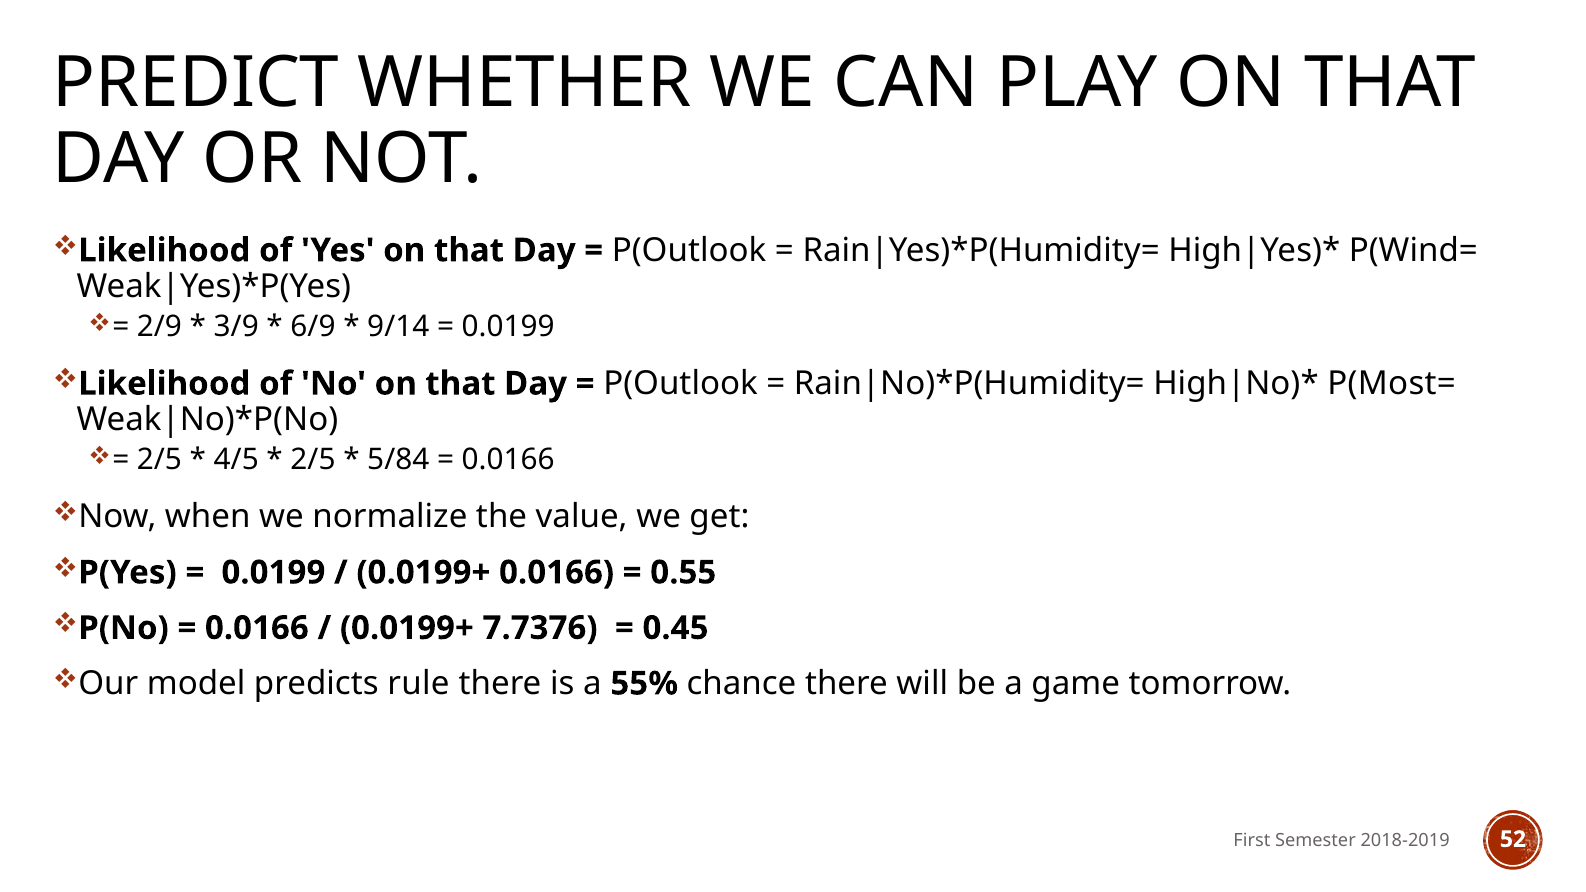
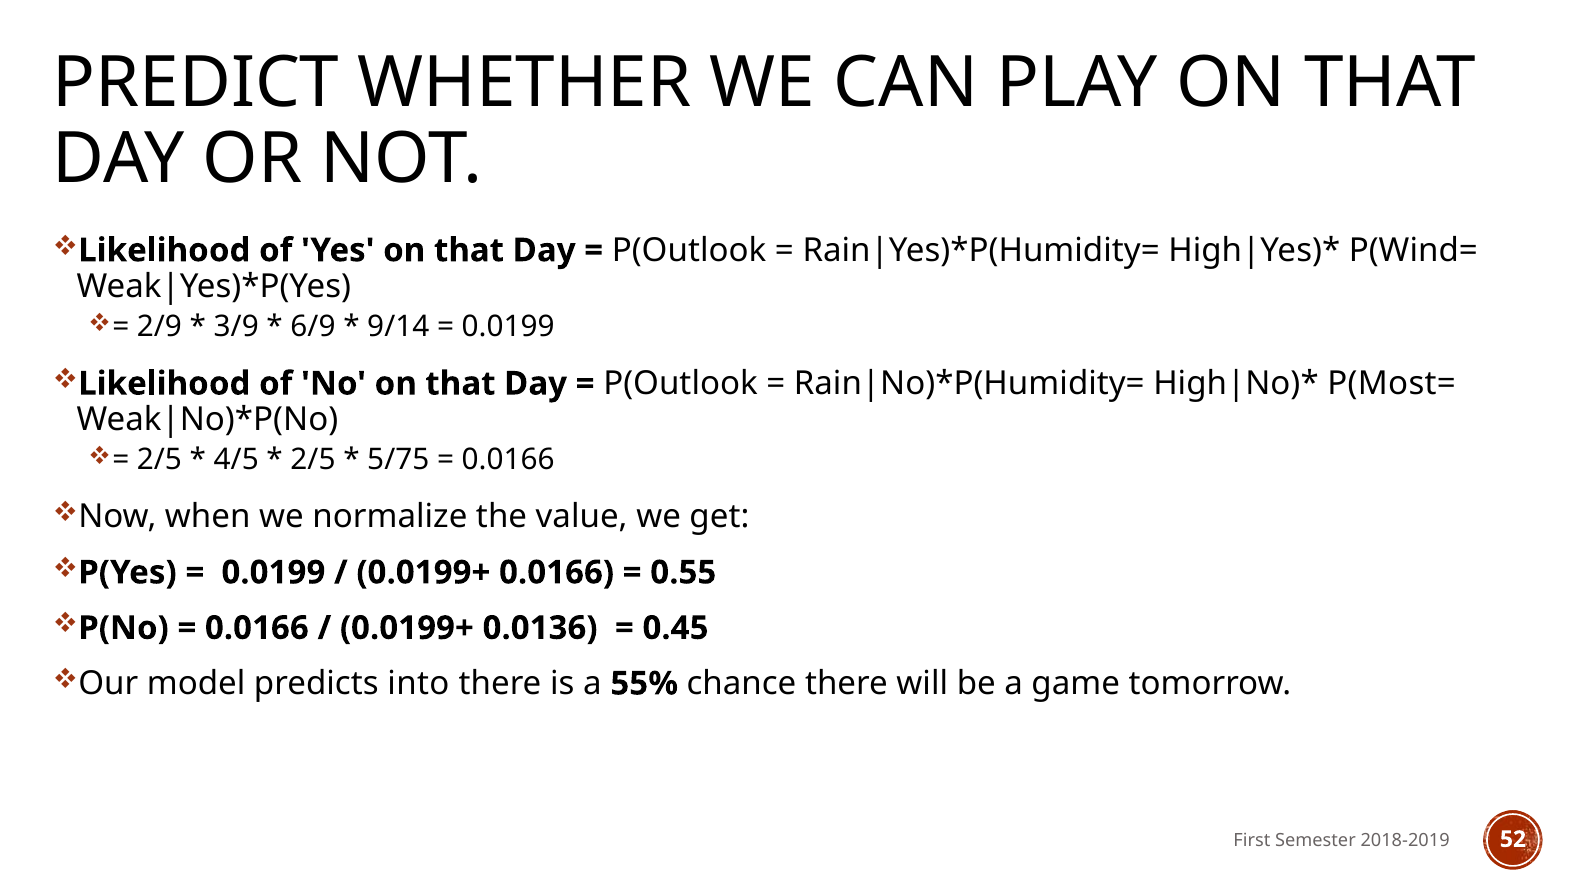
5/84: 5/84 -> 5/75 (398, 460)
7.7376: 7.7376 -> 0.0136 (540, 628)
rule: rule -> into (418, 684)
